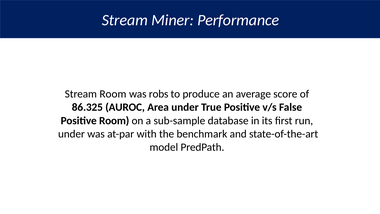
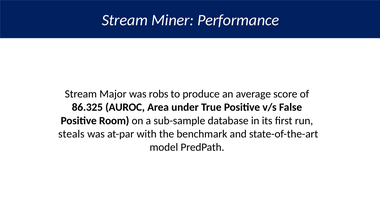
Stream Room: Room -> Major (113, 94)
under: under -> steals (71, 134)
